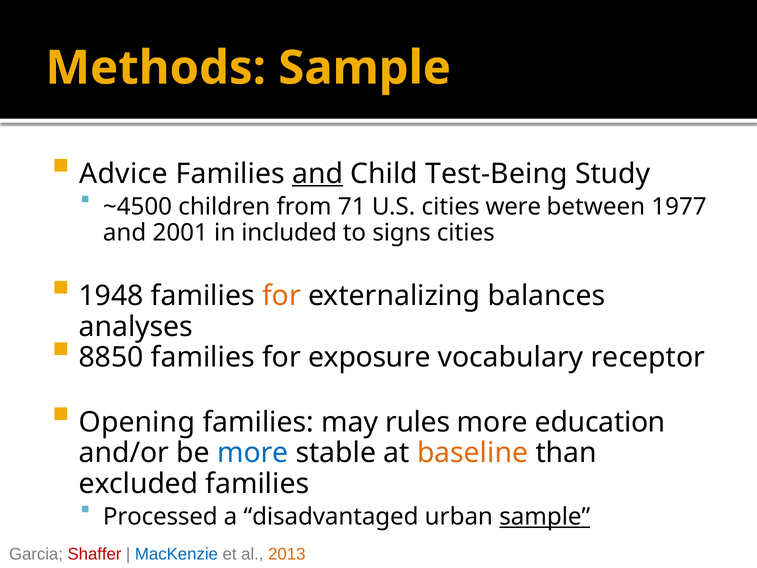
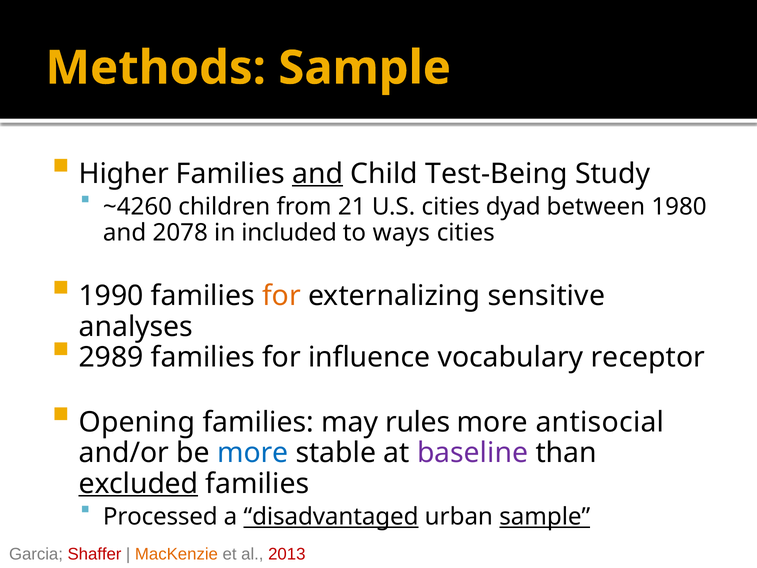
Advice: Advice -> Higher (124, 174)
~4500: ~4500 -> ~4260 (137, 207)
71: 71 -> 21 (352, 207)
were: were -> dyad (513, 207)
1977: 1977 -> 1980 (679, 207)
2001: 2001 -> 2078 (180, 233)
signs: signs -> ways (401, 233)
1948: 1948 -> 1990 (111, 296)
balances: balances -> sensitive (546, 296)
8850: 8850 -> 2989 (111, 357)
exposure: exposure -> influence (369, 357)
education: education -> antisocial (600, 422)
baseline colour: orange -> purple (473, 453)
excluded underline: none -> present (138, 483)
disadvantaged underline: none -> present (331, 517)
MacKenzie colour: blue -> orange (176, 554)
2013 colour: orange -> red (287, 554)
